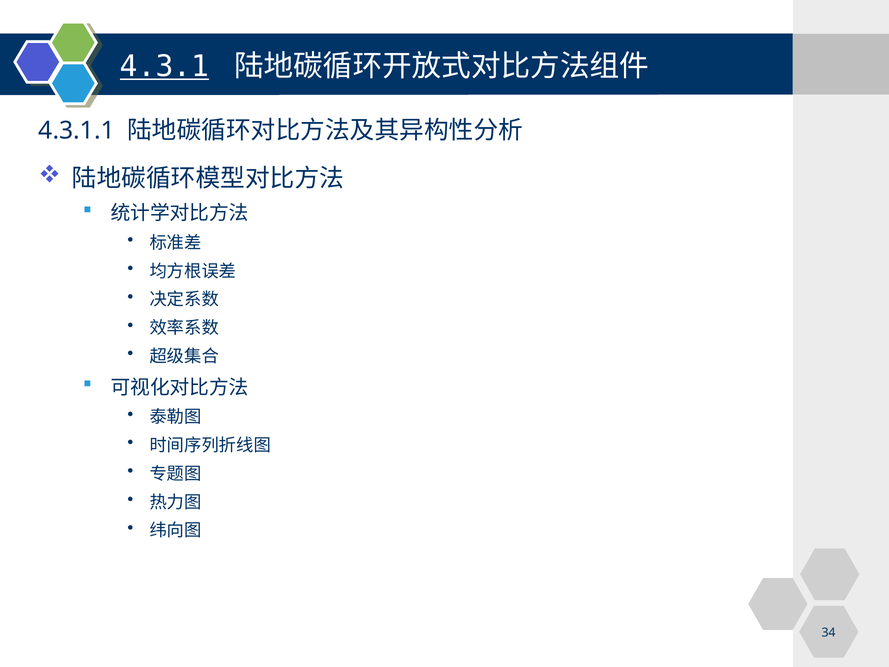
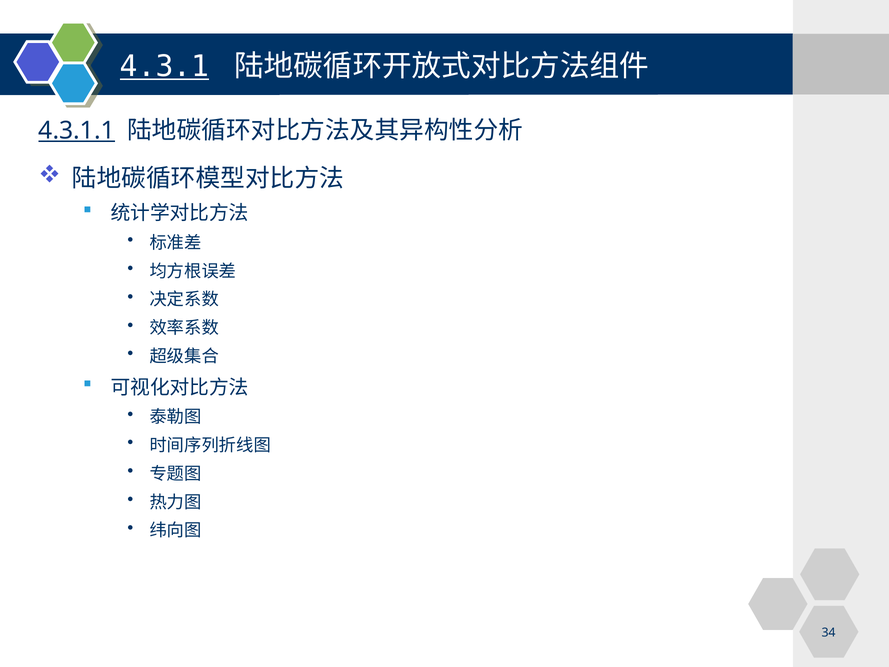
4.3.1.1 underline: none -> present (77, 131)
